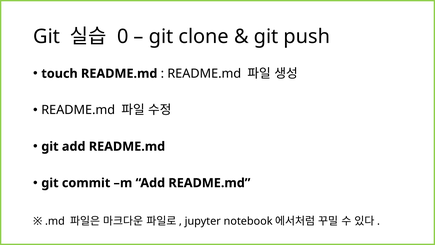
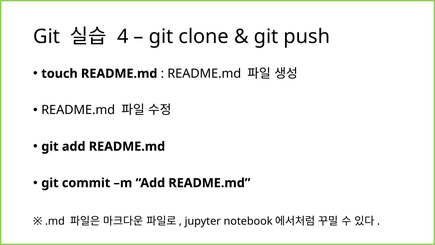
0: 0 -> 4 (123, 37)
